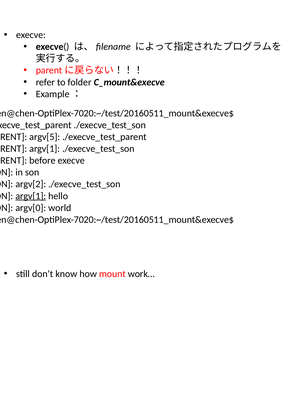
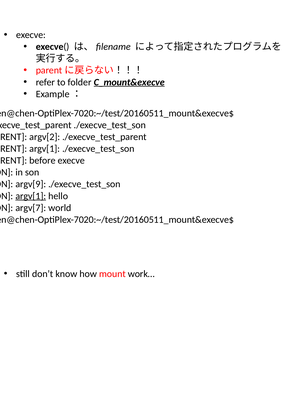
C_mount&execve underline: none -> present (129, 82)
argv[5: argv[5 -> argv[2 (45, 137)
argv[2: argv[2 -> argv[9 (31, 184)
argv[0: argv[0 -> argv[7 (31, 207)
